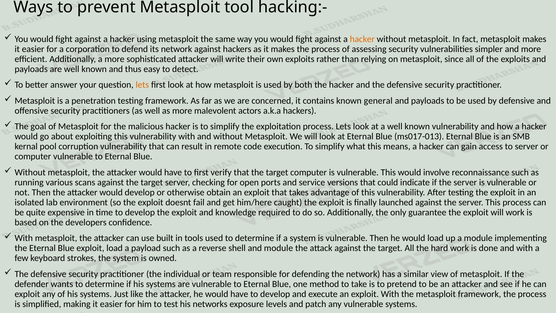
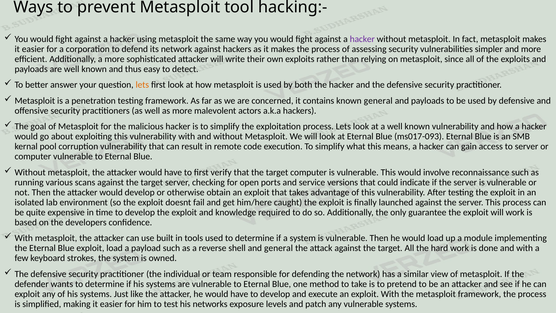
hacker colour: orange -> purple (362, 39)
ms017-013: ms017-013 -> ms017-093 (419, 136)
and module: module -> general (279, 248)
